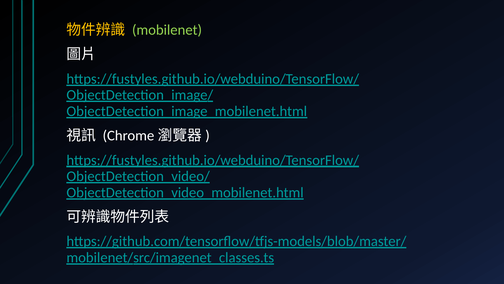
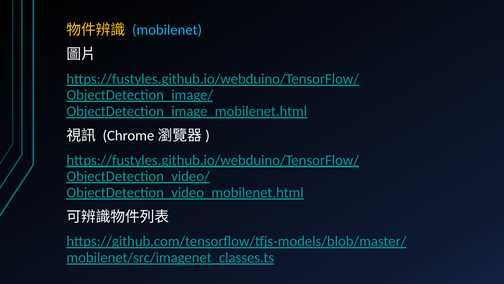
mobilenet colour: light green -> light blue (167, 30)
